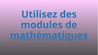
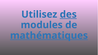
des underline: none -> present (68, 14)
